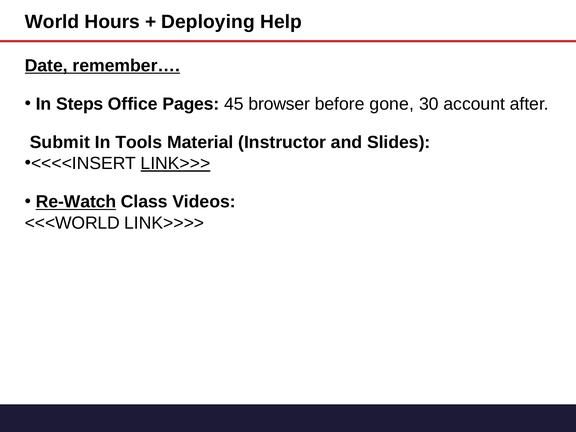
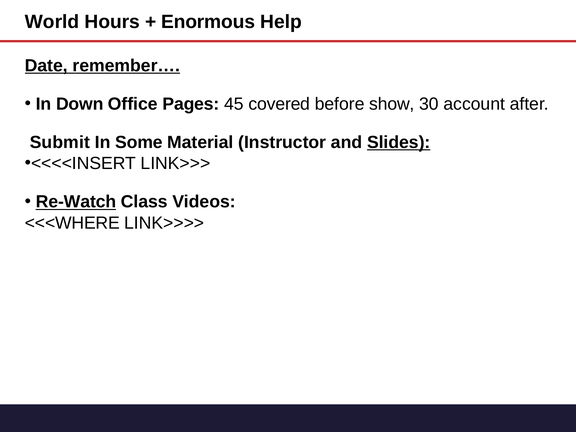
Deploying: Deploying -> Enormous (208, 22)
Steps: Steps -> Down (80, 104)
browser: browser -> covered (279, 104)
gone: gone -> show (392, 104)
Tools: Tools -> Some (139, 142)
Slides underline: none -> present (399, 142)
LINK>>> underline: present -> none (175, 163)
<<<WORLD: <<<WORLD -> <<<WHERE (72, 223)
